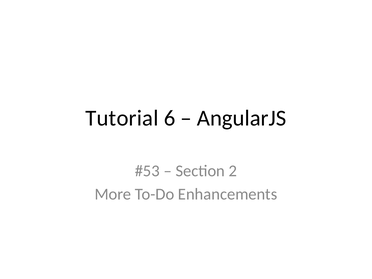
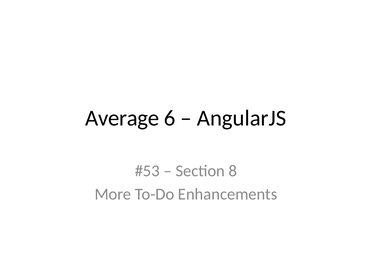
Tutorial: Tutorial -> Average (122, 118)
2: 2 -> 8 (233, 171)
